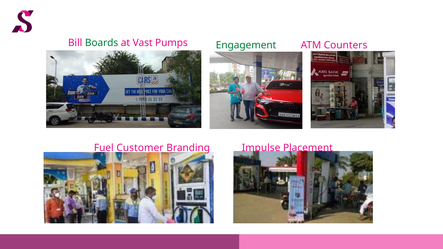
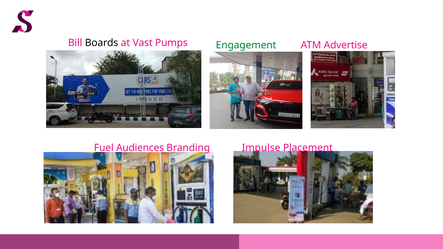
Boards colour: green -> black (102, 43)
Counters: Counters -> Advertise (346, 45)
Customer: Customer -> Audiences (140, 148)
